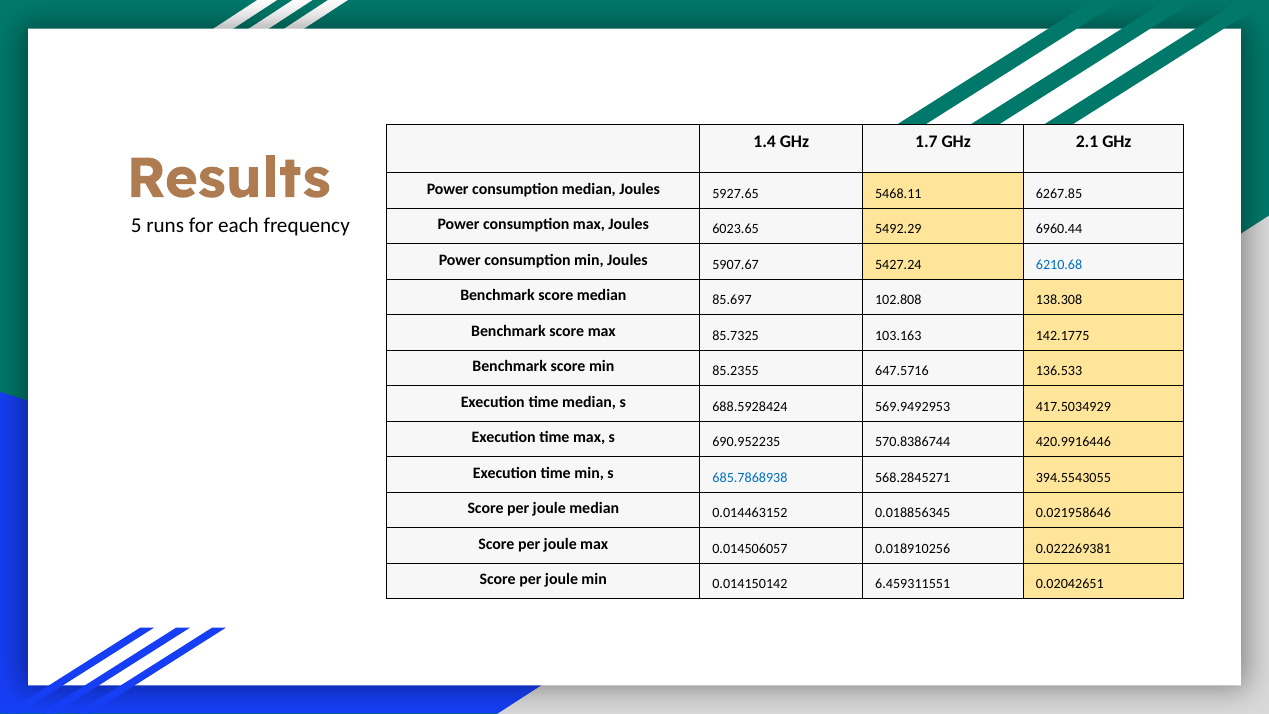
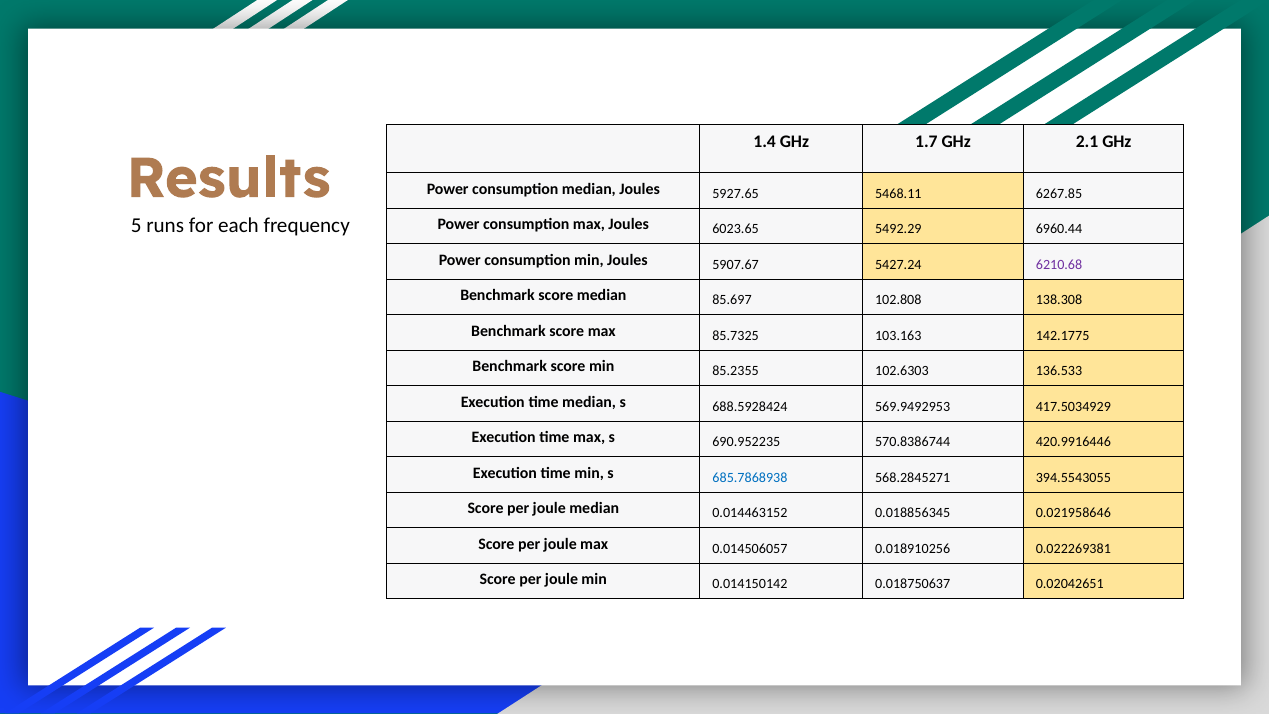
6210.68 colour: blue -> purple (1059, 265)
647.5716: 647.5716 -> 102.6303 (902, 371)
6.459311551: 6.459311551 -> 0.018750637 (913, 584)
